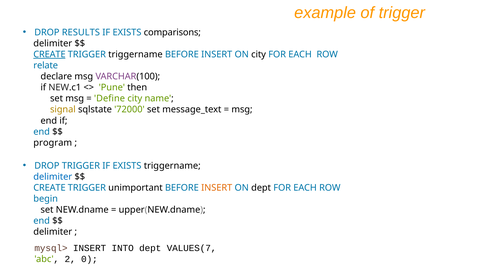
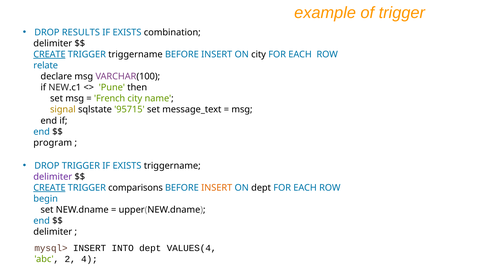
comparisons: comparisons -> combination (172, 32)
Define: Define -> French (110, 98)
72000: 72000 -> 95715 (129, 109)
delimiter colour: blue -> purple (53, 176)
CREATE underline: none -> present (49, 188)
unimportant: unimportant -> comparisons (136, 188)
VALUES(7: VALUES(7 -> VALUES(4 (192, 248)
0: 0 -> 4 (89, 259)
